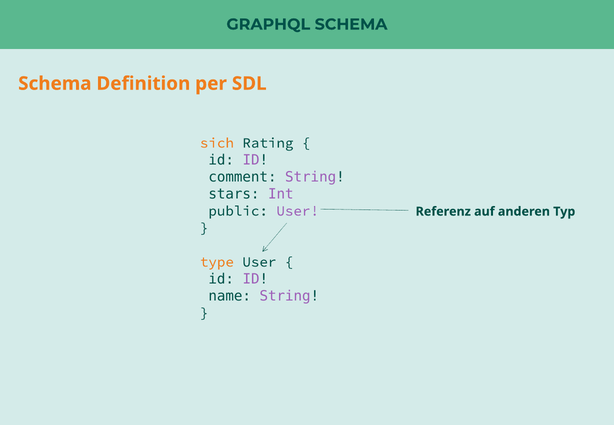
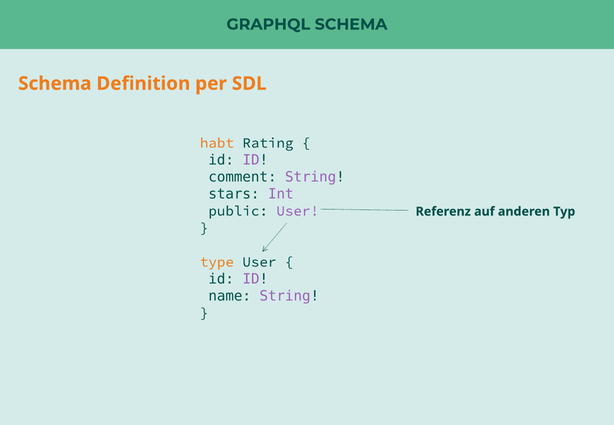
sich: sich -> habt (217, 143)
